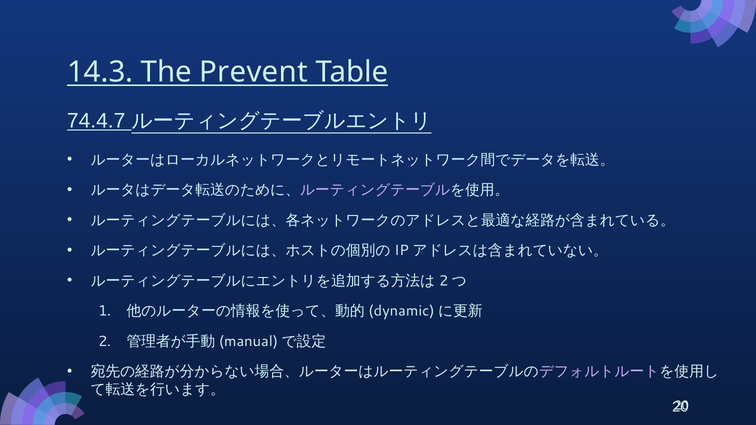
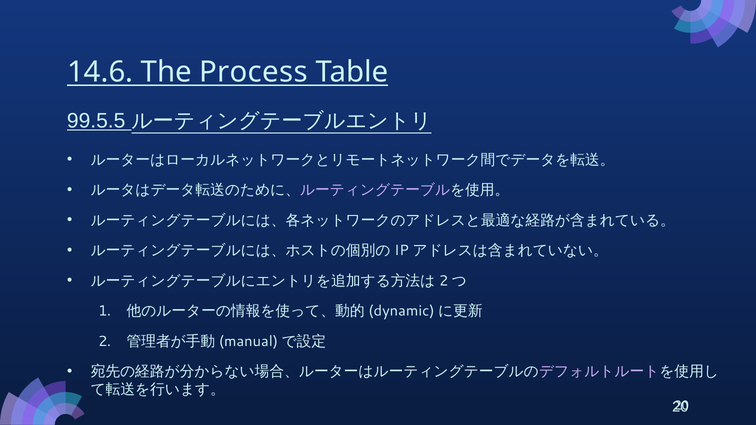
14.3: 14.3 -> 14.6 (100, 72)
Prevent: Prevent -> Process (254, 72)
74.4.7: 74.4.7 -> 99.5.5 (96, 121)
